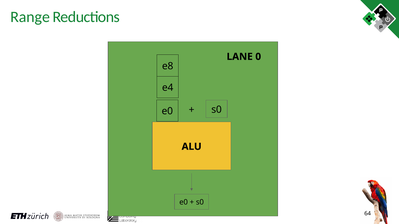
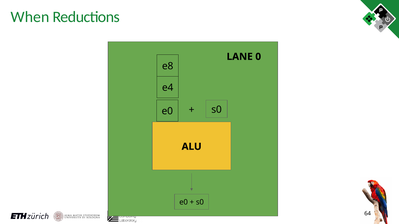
Range: Range -> When (30, 17)
